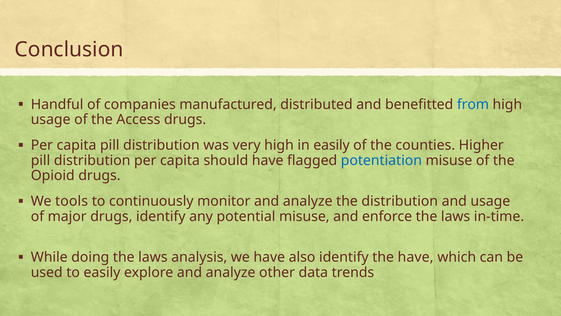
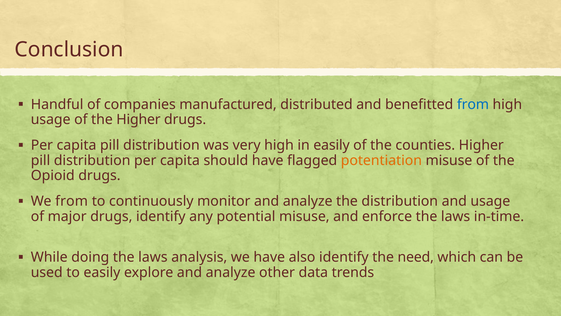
the Access: Access -> Higher (138, 119)
potentiation colour: blue -> orange (381, 160)
We tools: tools -> from (72, 201)
the have: have -> need (416, 257)
